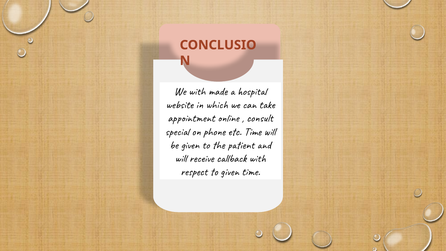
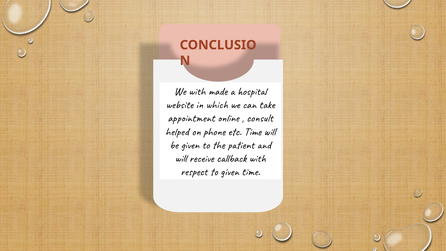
special: special -> helped (177, 132)
